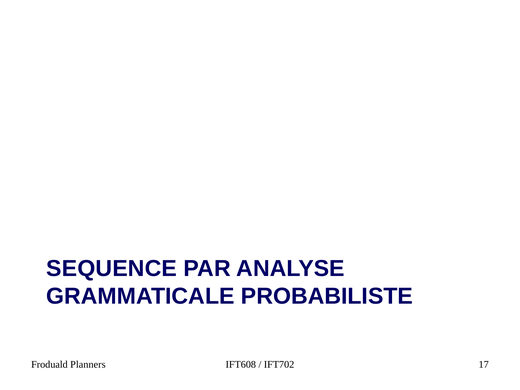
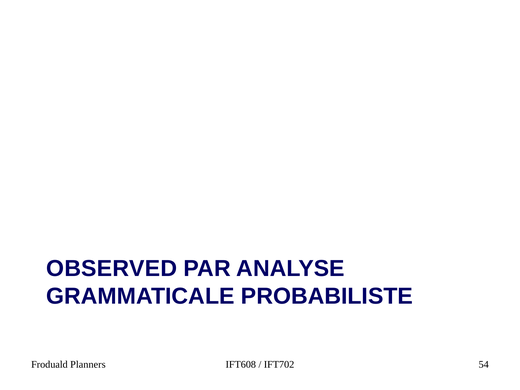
SEQUENCE: SEQUENCE -> OBSERVED (112, 269)
17: 17 -> 54 (484, 365)
